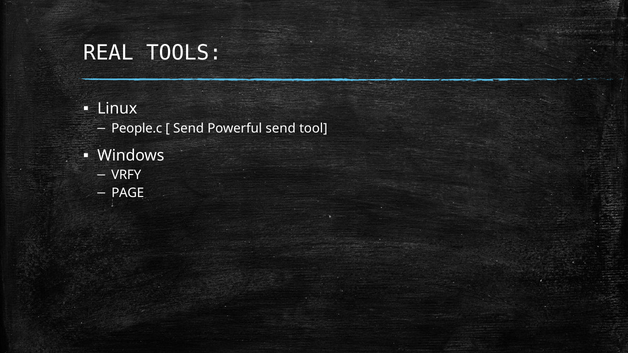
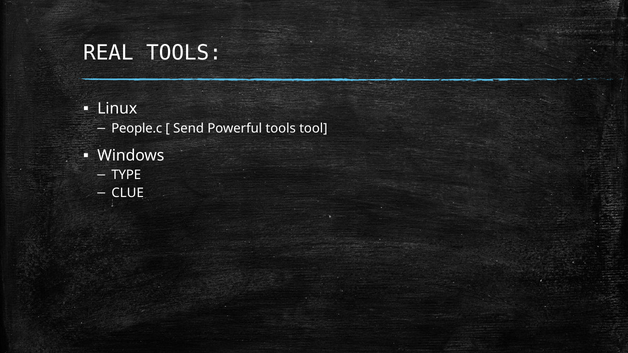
Powerful send: send -> tools (281, 128)
VRFY: VRFY -> TYPE (126, 175)
PAGE: PAGE -> CLUE (128, 193)
